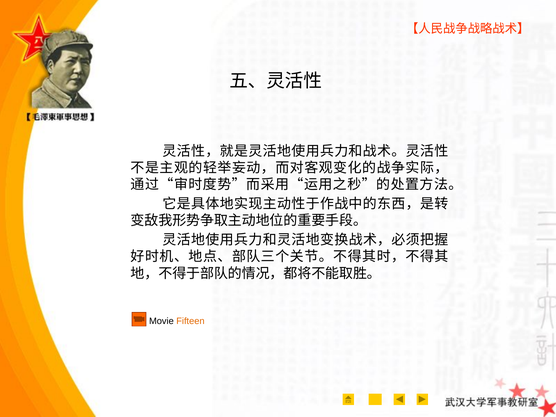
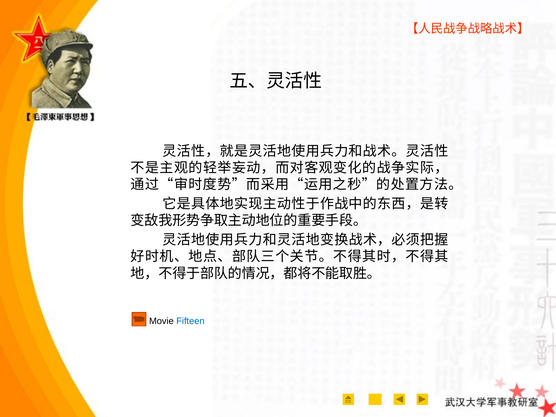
Fifteen colour: orange -> blue (190, 321)
